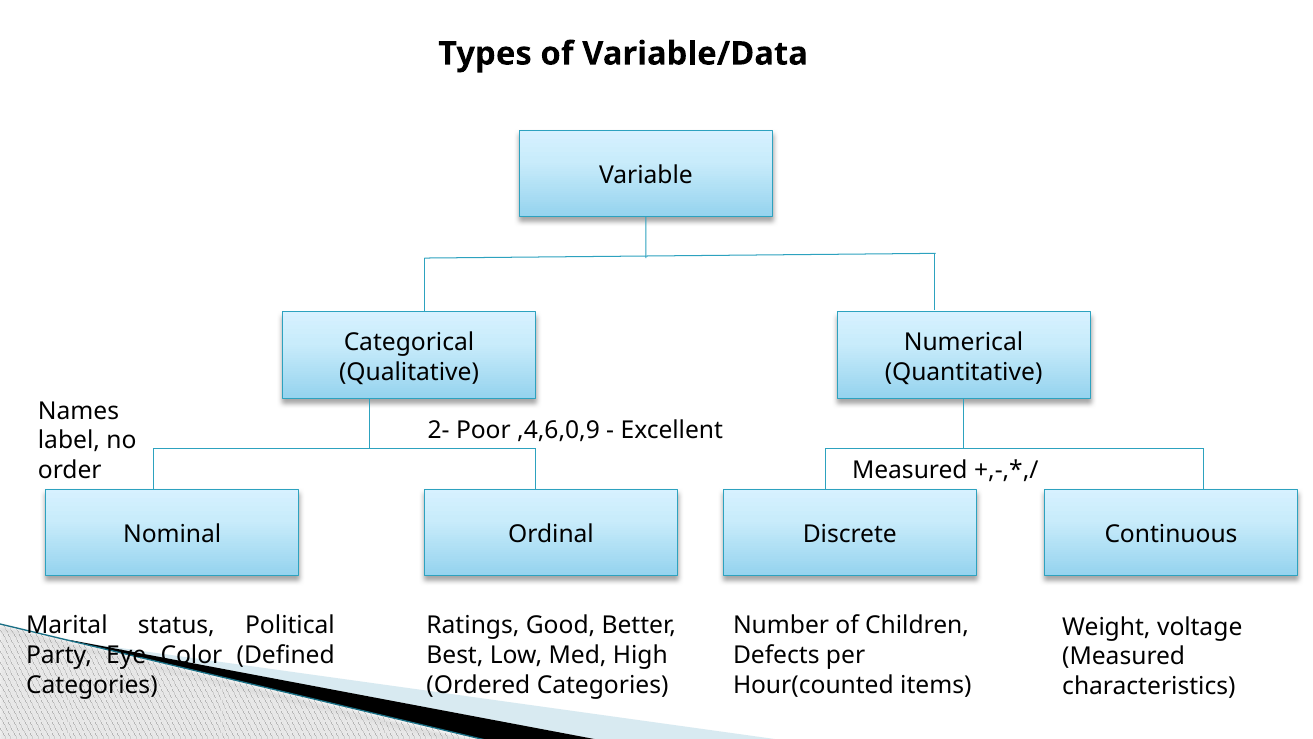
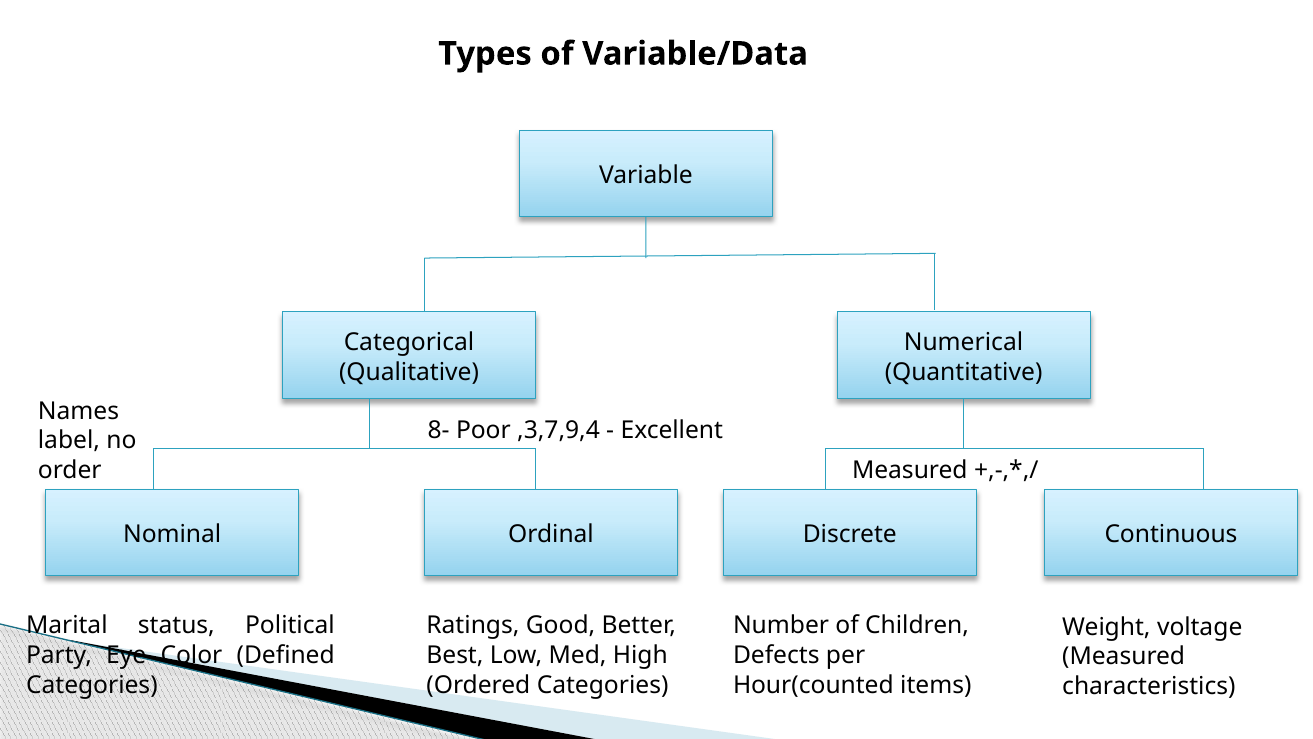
2-: 2- -> 8- (439, 431)
,4,6,0,9: ,4,6,0,9 -> ,3,7,9,4 (559, 431)
